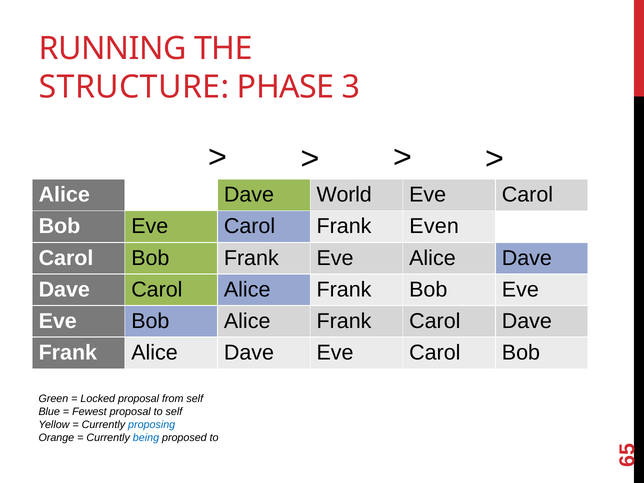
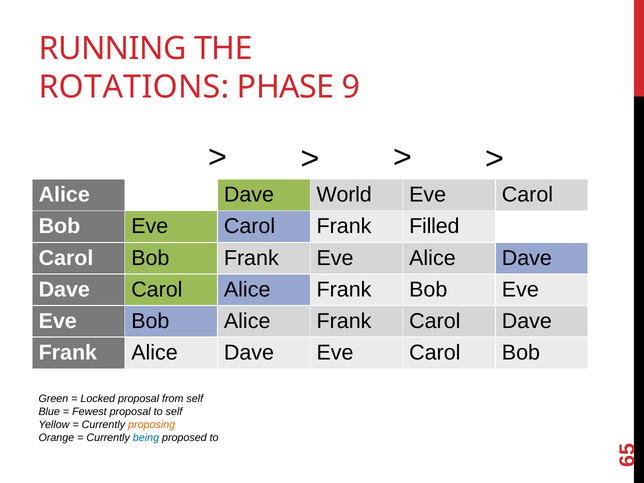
STRUCTURE: STRUCTURE -> ROTATIONS (134, 87)
3: 3 -> 9 (351, 87)
Even: Even -> Filled (434, 226)
proposing colour: blue -> orange (152, 425)
